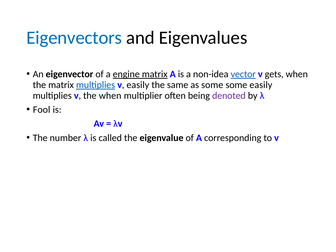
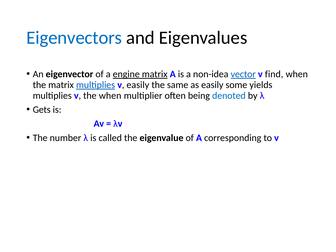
gets: gets -> find (274, 74)
as some: some -> easily (212, 85)
some easily: easily -> yields (261, 85)
denoted colour: purple -> blue (229, 96)
Fool: Fool -> Gets (42, 110)
